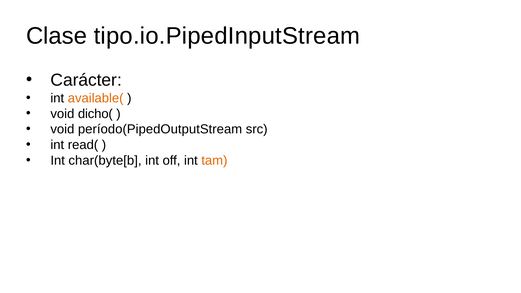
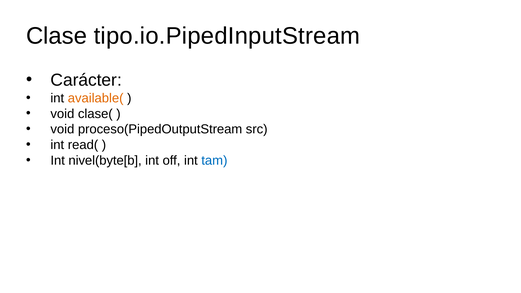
dicho(: dicho( -> clase( (95, 114)
período(PipedOutputStream: período(PipedOutputStream -> proceso(PipedOutputStream (160, 129)
char(byte[b: char(byte[b -> nivel(byte[b (105, 161)
tam colour: orange -> blue (214, 161)
